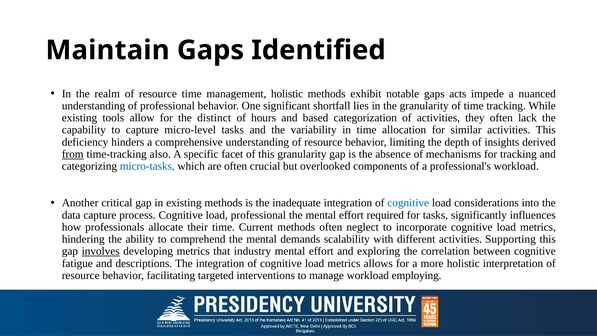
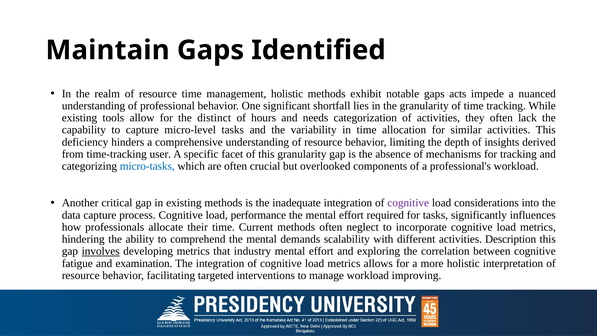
based: based -> needs (316, 118)
from underline: present -> none (73, 154)
also: also -> user (160, 154)
cognitive colour: blue -> purple (408, 203)
load professional: professional -> performance (258, 215)
Supporting: Supporting -> Description (511, 239)
descriptions: descriptions -> examination (144, 263)
employing: employing -> improving (417, 275)
